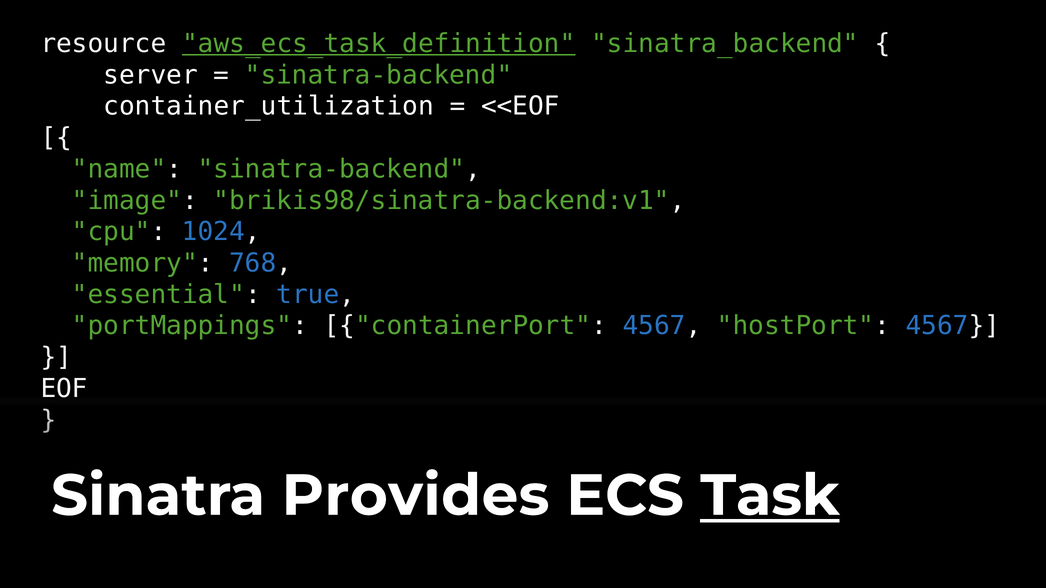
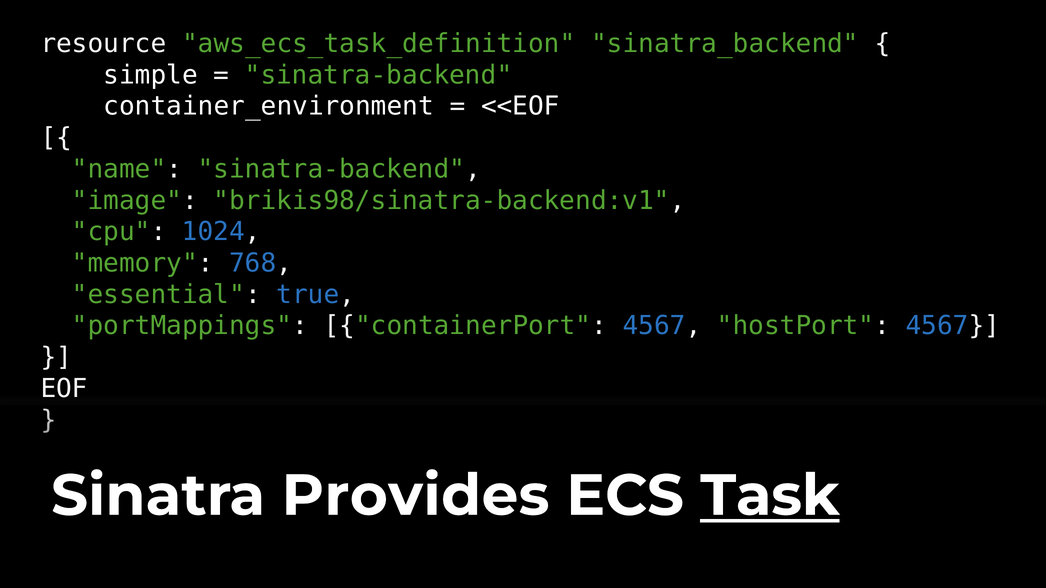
aws_ecs_task_definition underline: present -> none (379, 44)
server: server -> simple (151, 75)
container_utilization: container_utilization -> container_environment (269, 106)
